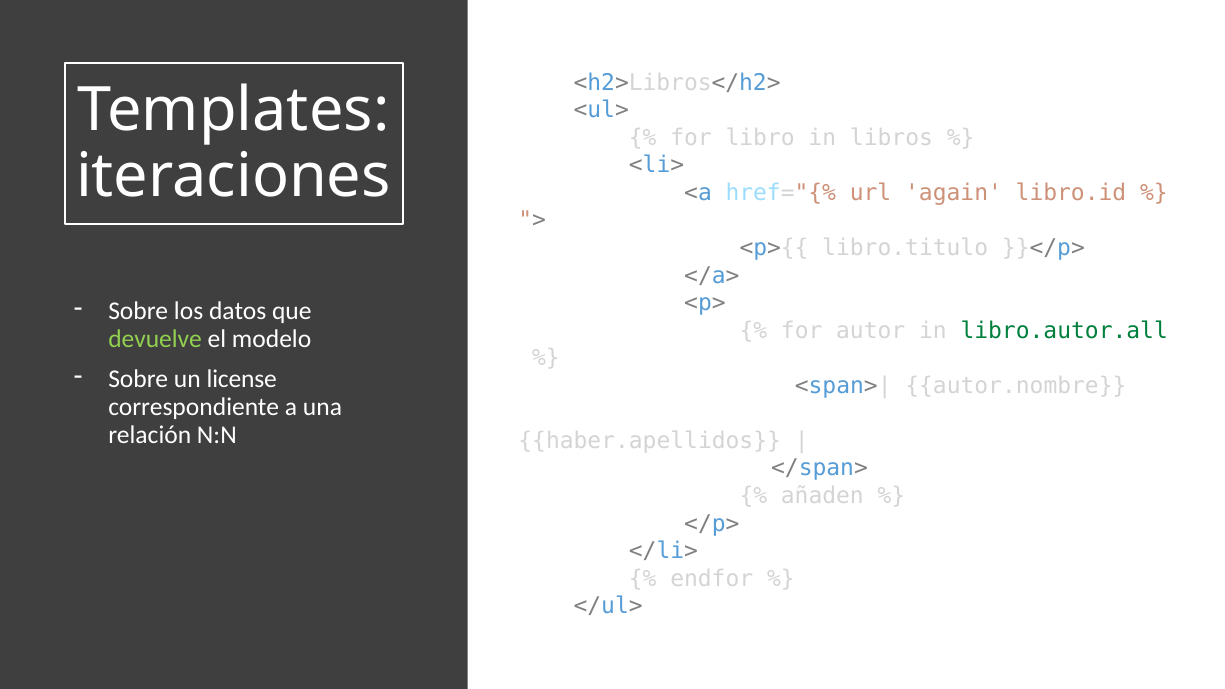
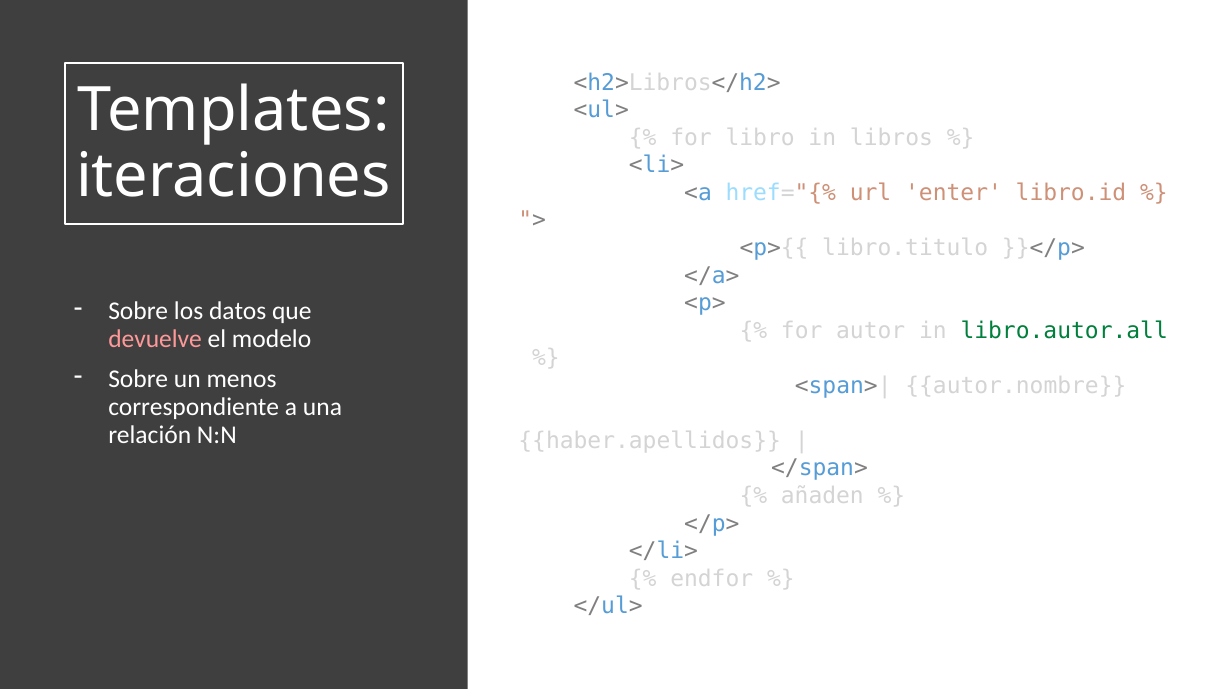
again: again -> enter (954, 193)
devuelve colour: light green -> pink (155, 339)
license: license -> menos (242, 379)
